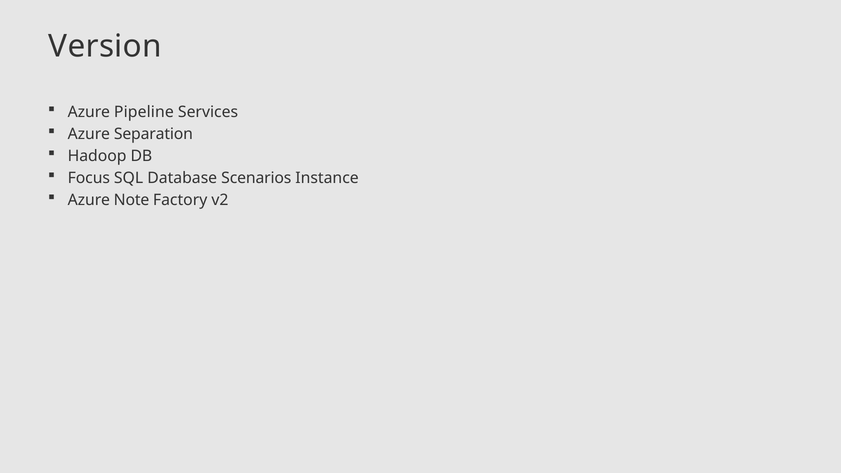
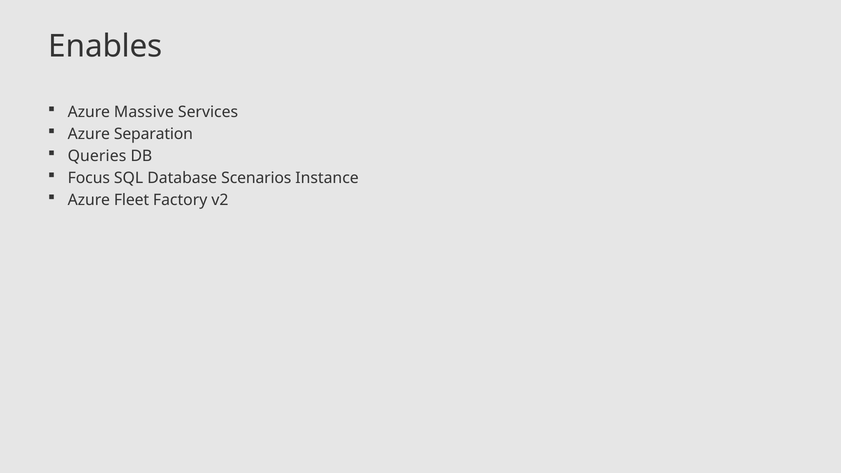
Version: Version -> Enables (105, 46)
Pipeline: Pipeline -> Massive (144, 112)
Hadoop: Hadoop -> Queries (97, 156)
Note: Note -> Fleet (132, 200)
